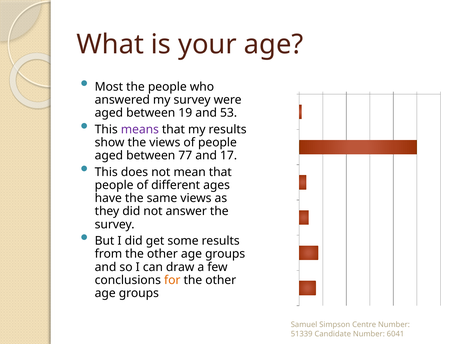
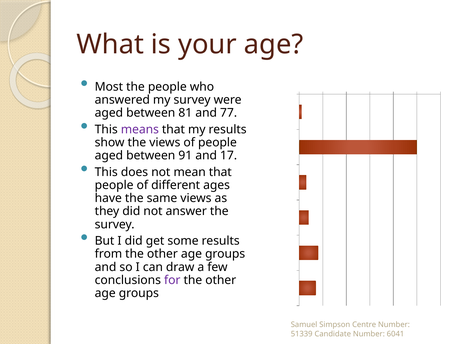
19: 19 -> 81 (185, 113)
53: 53 -> 77 (229, 113)
77: 77 -> 91 (185, 155)
for colour: orange -> purple (172, 280)
